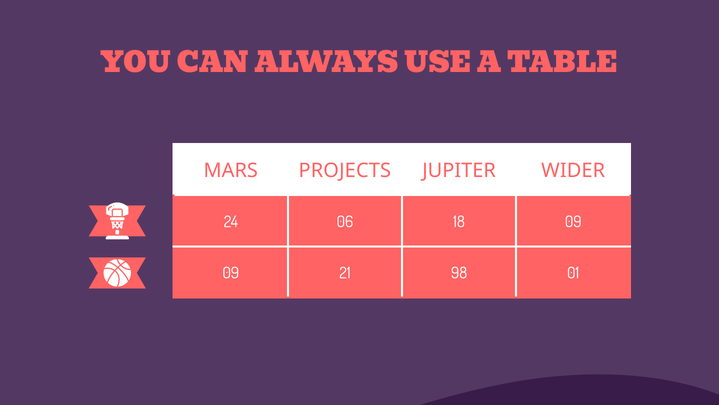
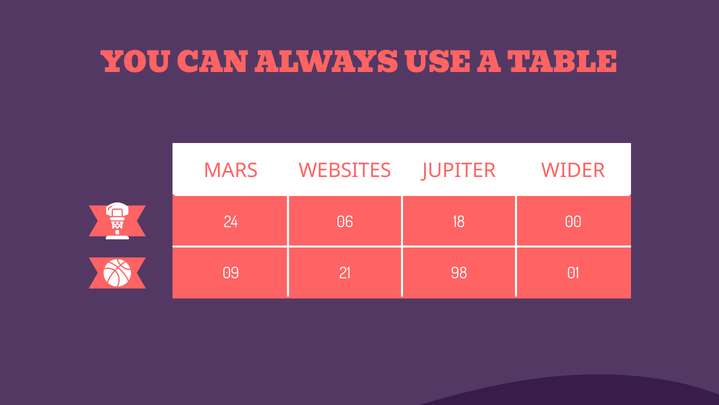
PROJECTS: PROJECTS -> WEBSITES (345, 171)
18 09: 09 -> 00 (573, 222)
